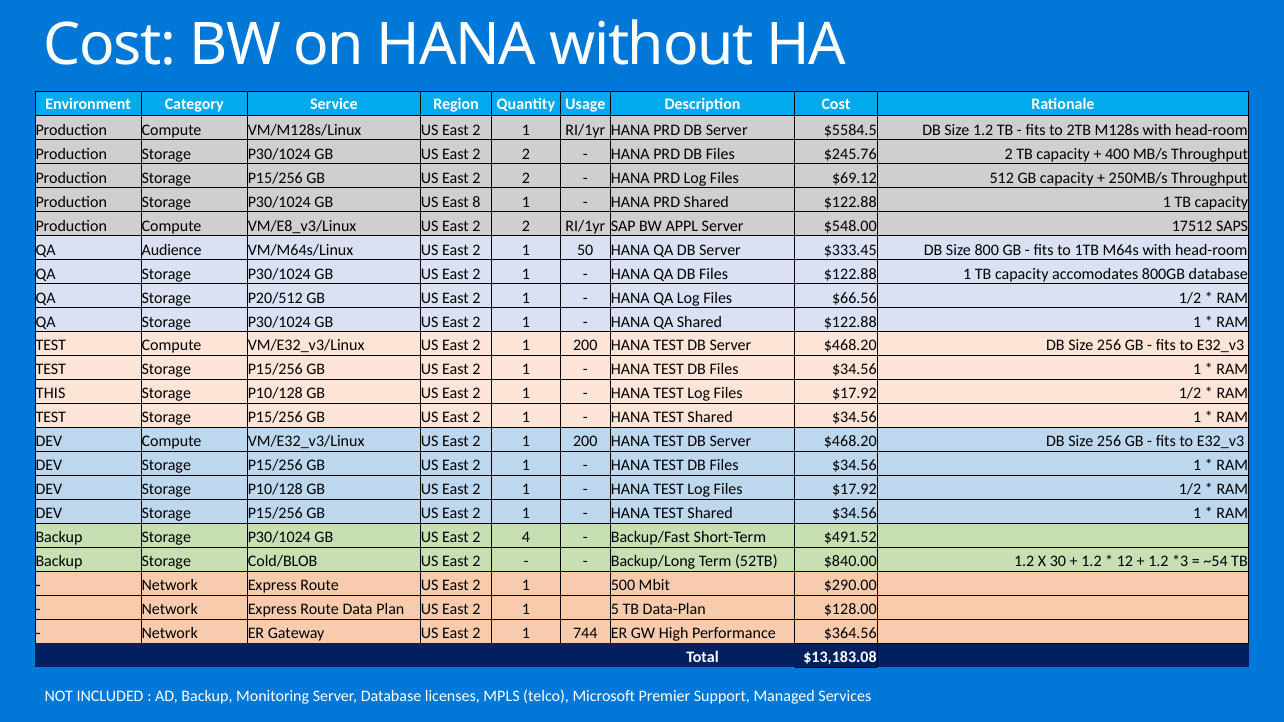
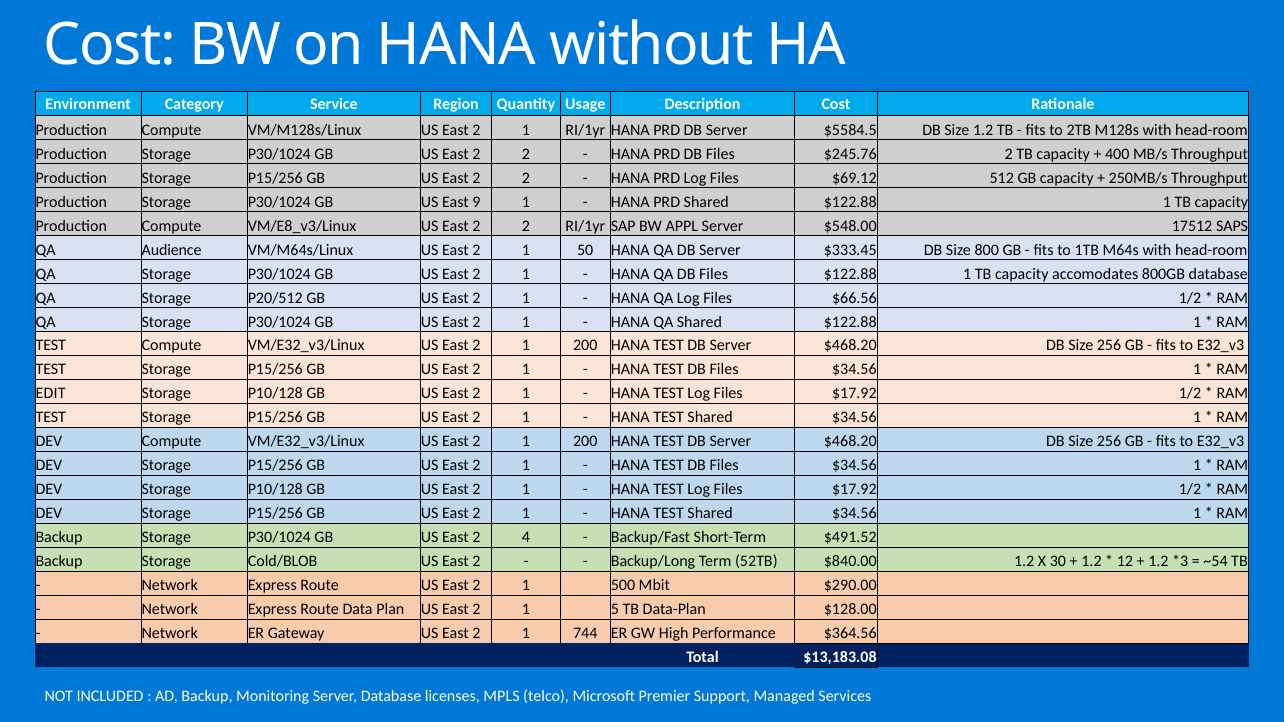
8: 8 -> 9 (476, 202)
THIS: THIS -> EDIT (51, 394)
